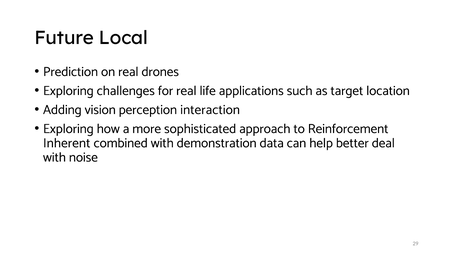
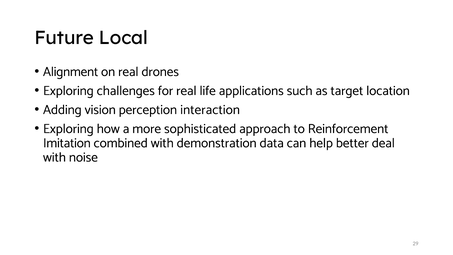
Prediction: Prediction -> Alignment (71, 72)
Inherent: Inherent -> Imitation (67, 143)
